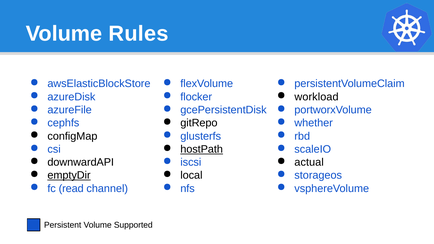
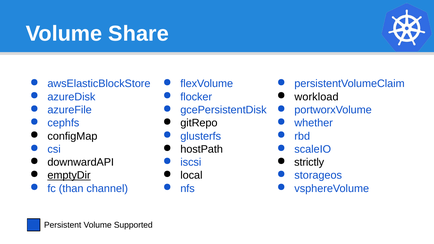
Rules: Rules -> Share (139, 34)
hostPath underline: present -> none (202, 149)
actual: actual -> strictly (309, 162)
read: read -> than (71, 189)
